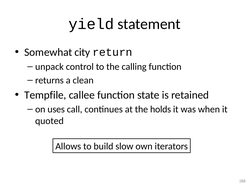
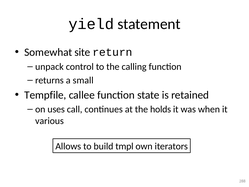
city: city -> site (82, 52)
clean: clean -> small (83, 80)
quoted: quoted -> various (49, 121)
slow: slow -> tmpl (124, 146)
